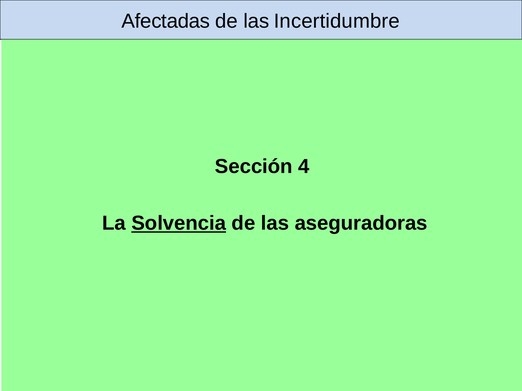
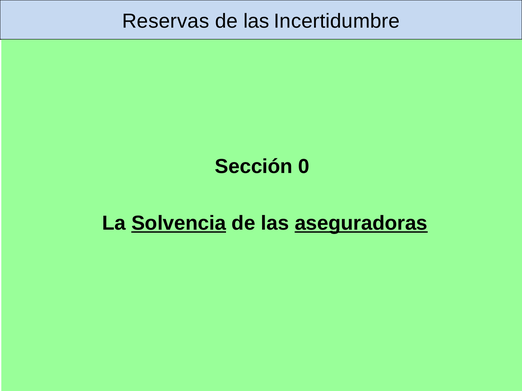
Afectadas: Afectadas -> Reservas (166, 21)
4: 4 -> 0 (304, 167)
aseguradoras underline: none -> present (361, 224)
